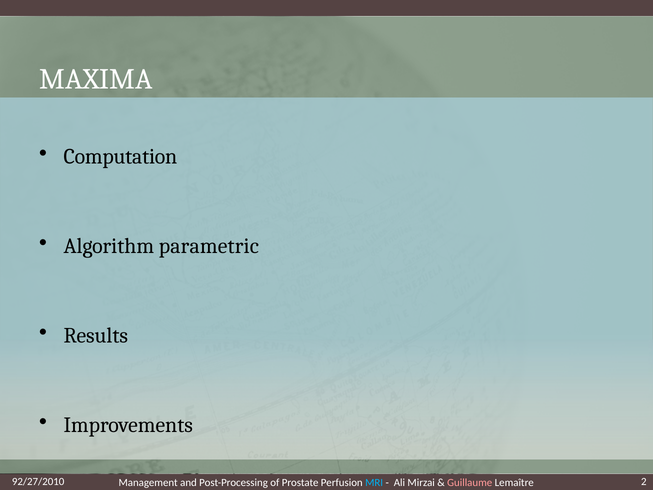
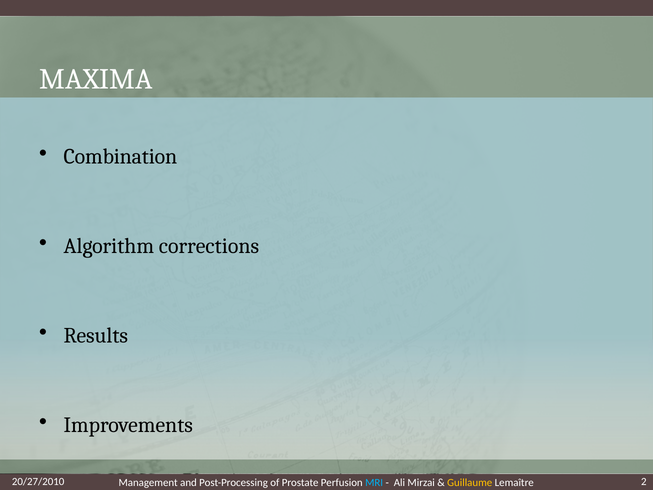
Computation: Computation -> Combination (120, 157)
parametric: parametric -> corrections (209, 246)
92/27/2010: 92/27/2010 -> 20/27/2010 (38, 481)
Guillaume colour: pink -> yellow (470, 482)
